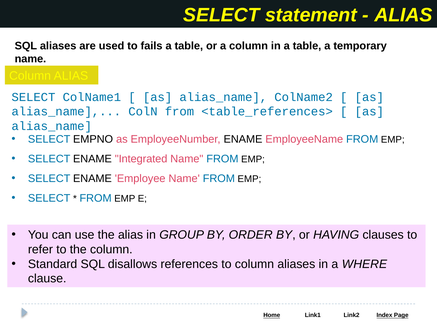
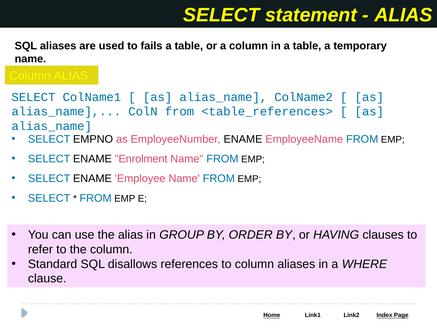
Integrated: Integrated -> Enrolment (141, 159)
